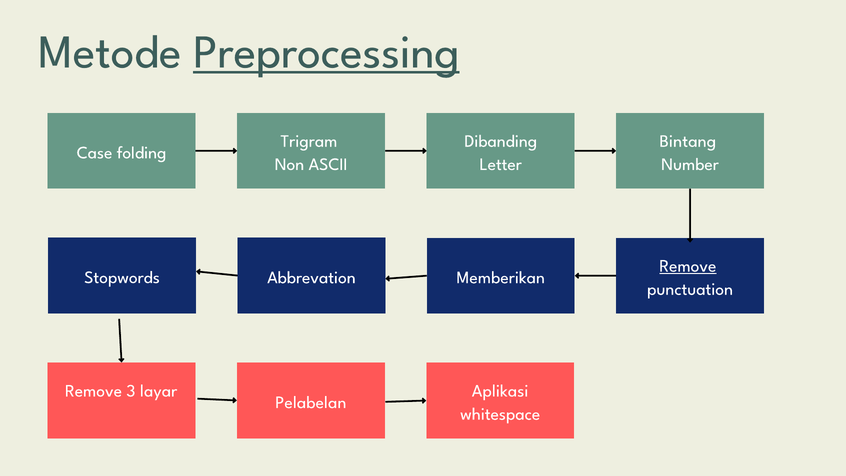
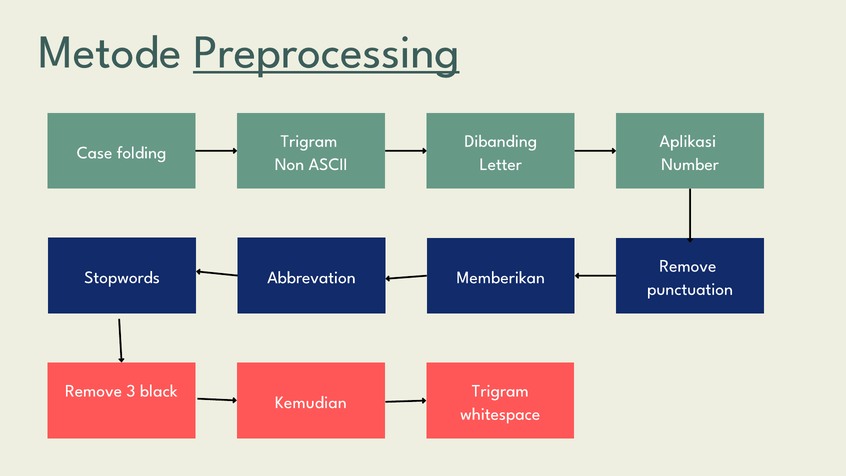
Bintang: Bintang -> Aplikasi (688, 141)
Remove underline: present -> none (688, 266)
layar: layar -> black (159, 391)
Aplikasi: Aplikasi -> Trigram (500, 391)
Pelabelan: Pelabelan -> Kemudian (311, 402)
